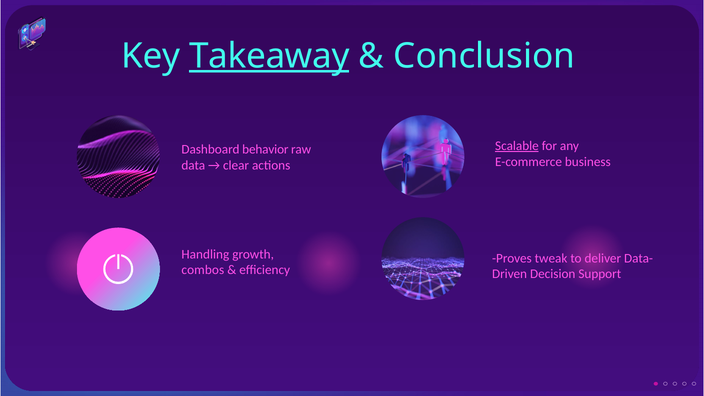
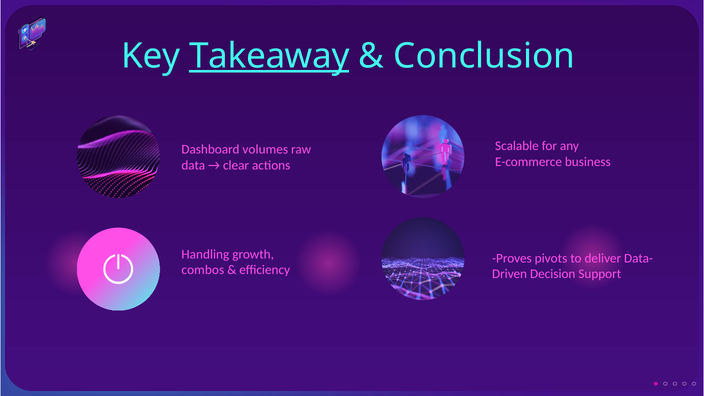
Scalable underline: present -> none (517, 146)
behavior: behavior -> volumes (265, 149)
tweak: tweak -> pivots (551, 258)
